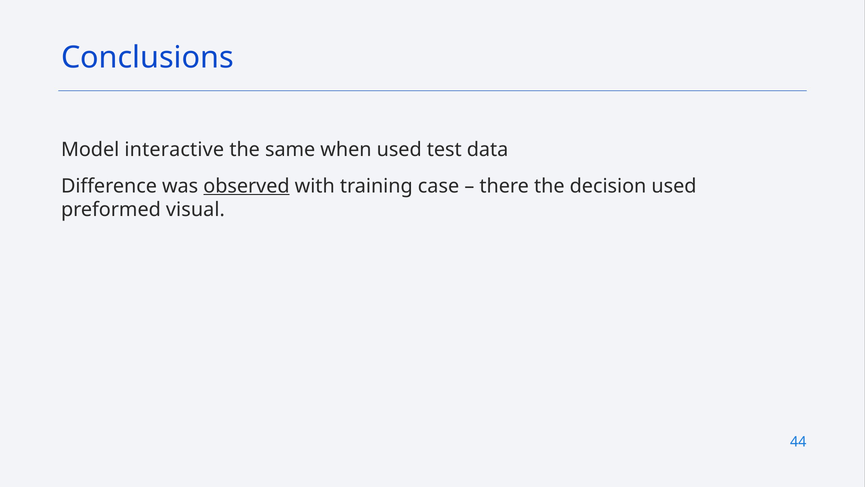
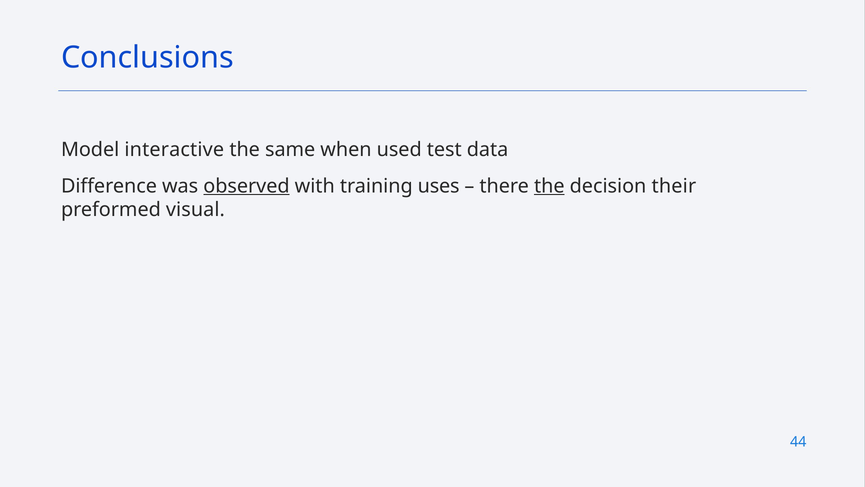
case: case -> uses (439, 186)
the underline: none -> present (549, 186)
decision used: used -> their (674, 186)
